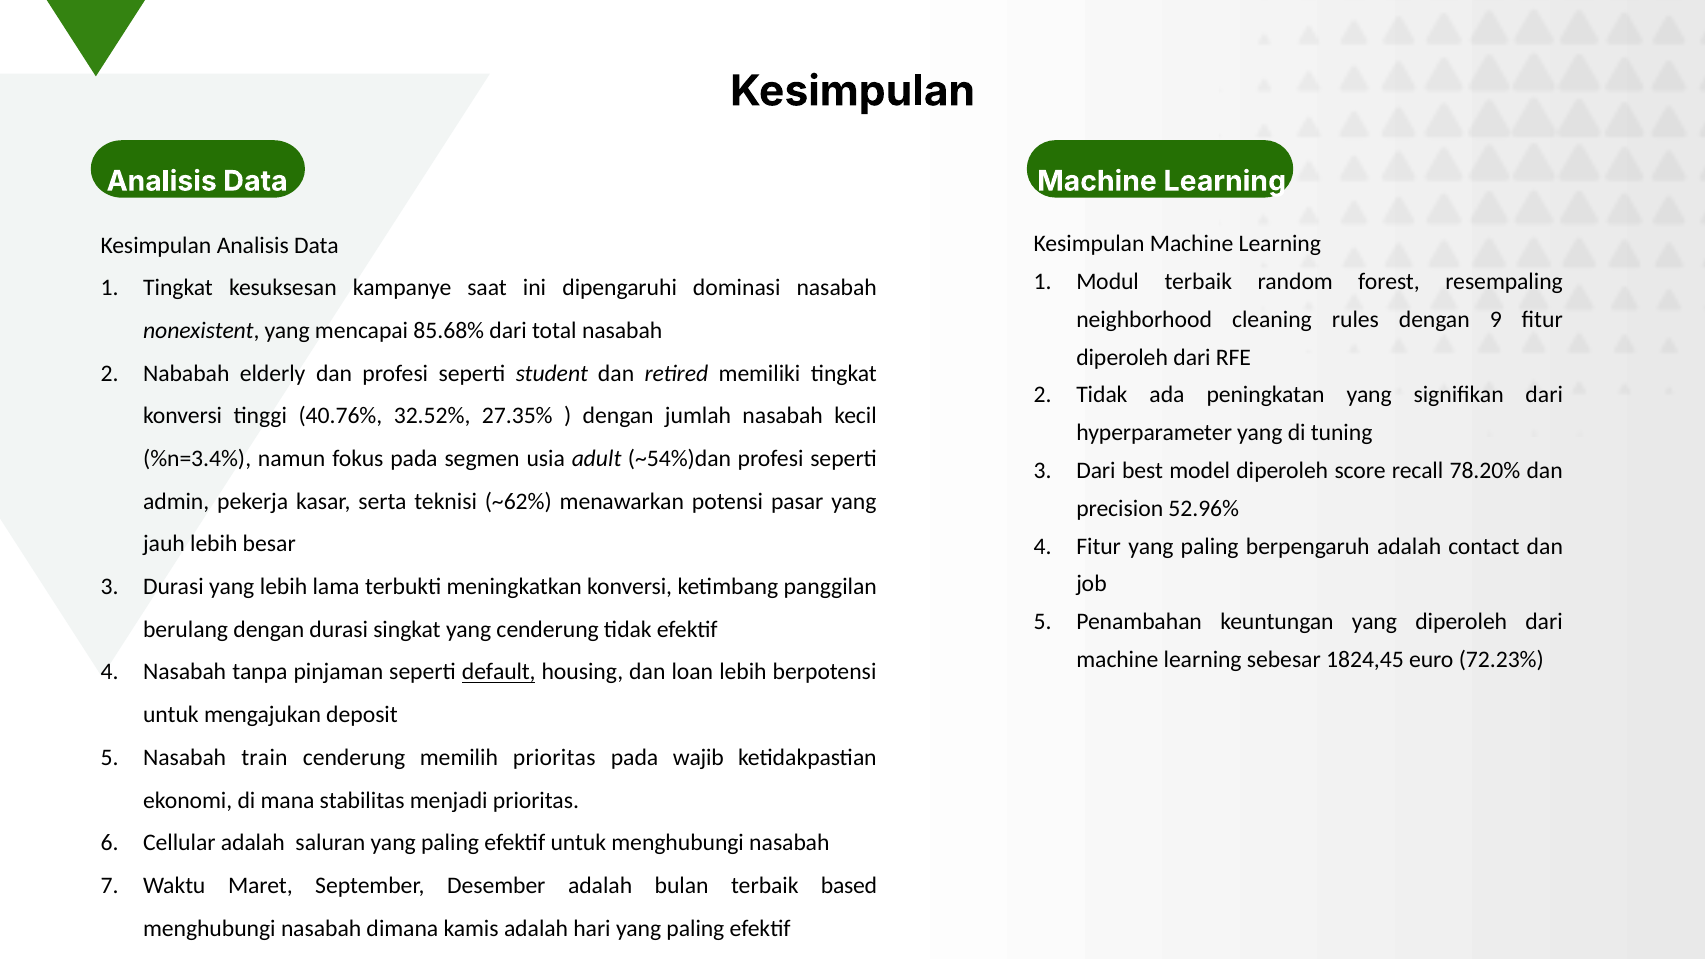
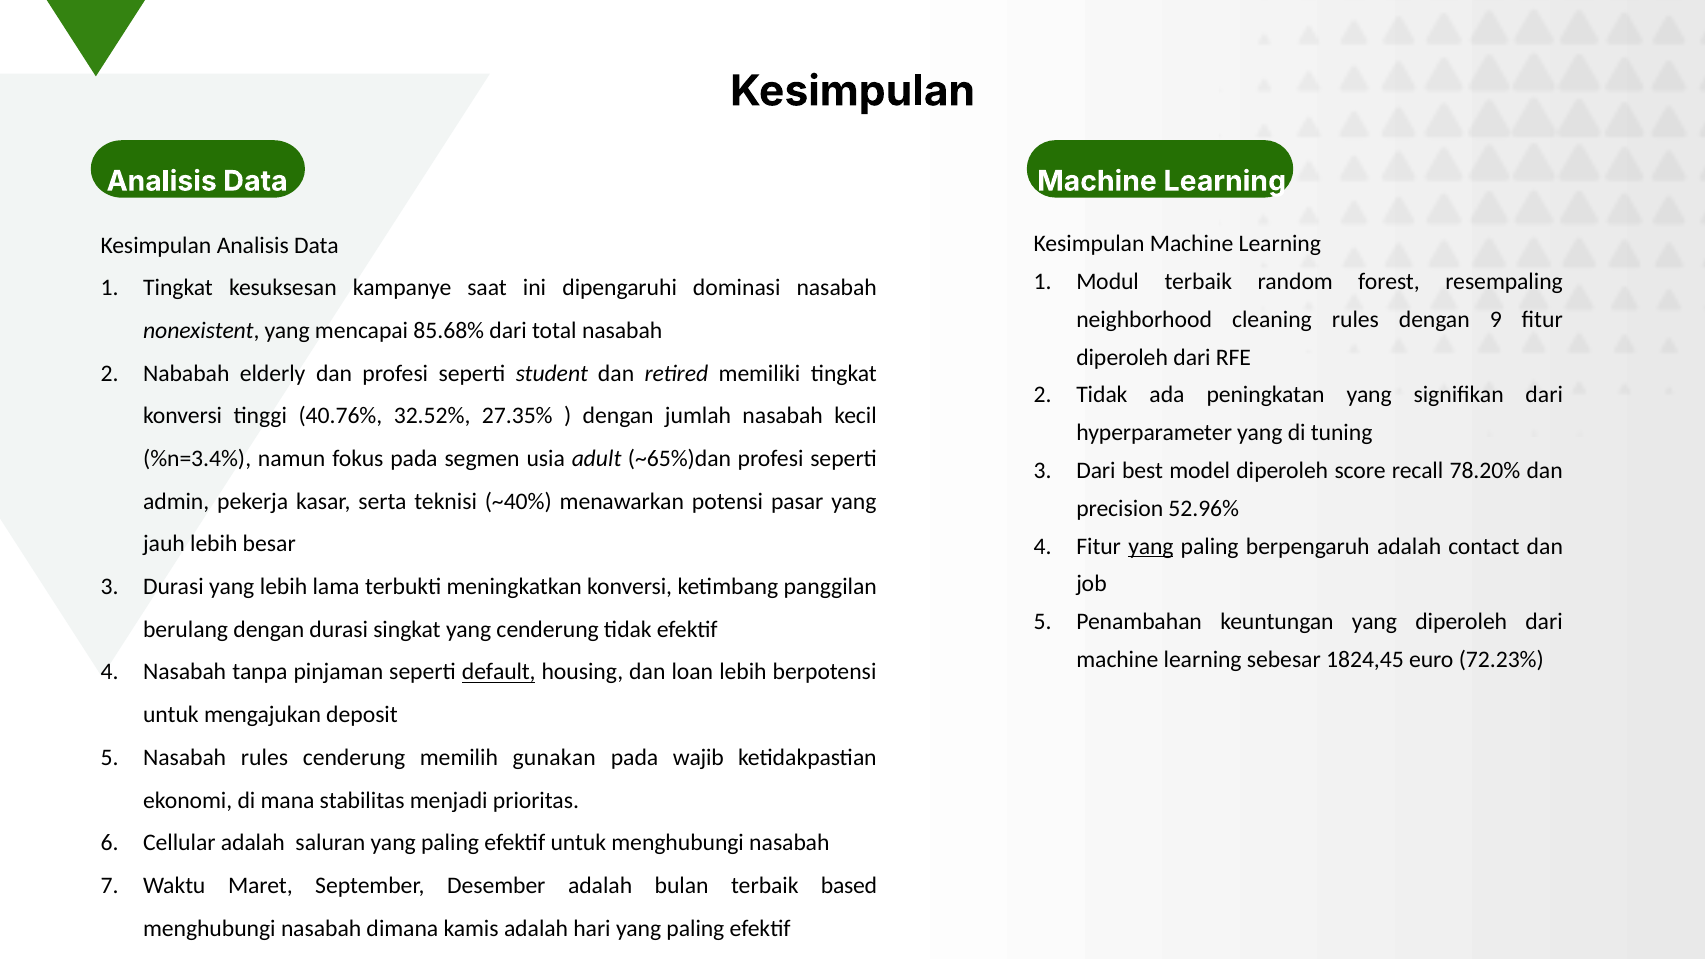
~54%)dan: ~54%)dan -> ~65%)dan (680, 459)
~62%: ~62% -> ~40% (518, 501)
yang underline: none -> present (1151, 546)
Nasabah train: train -> rules (265, 758)
memilih prioritas: prioritas -> gunakan (554, 758)
